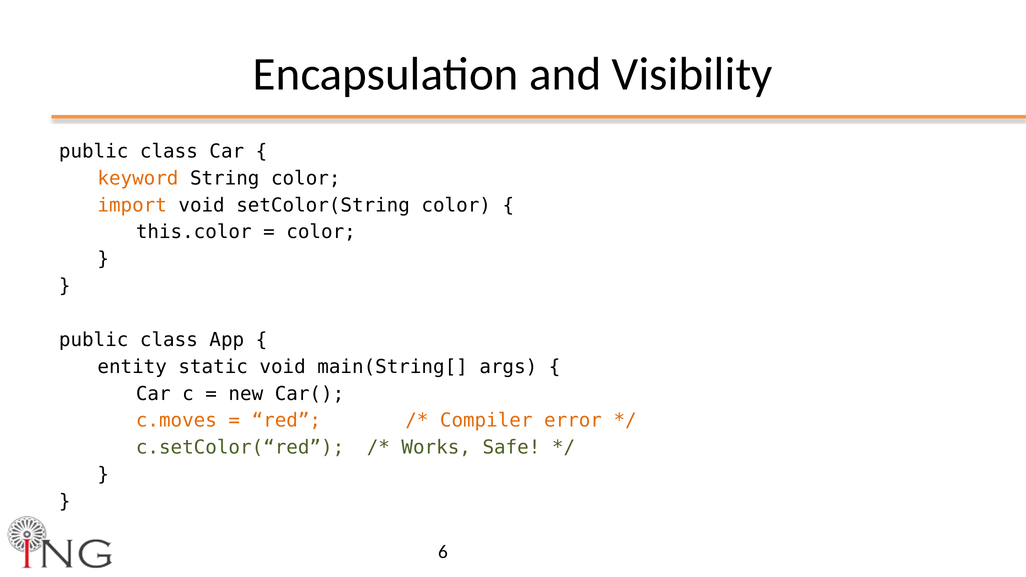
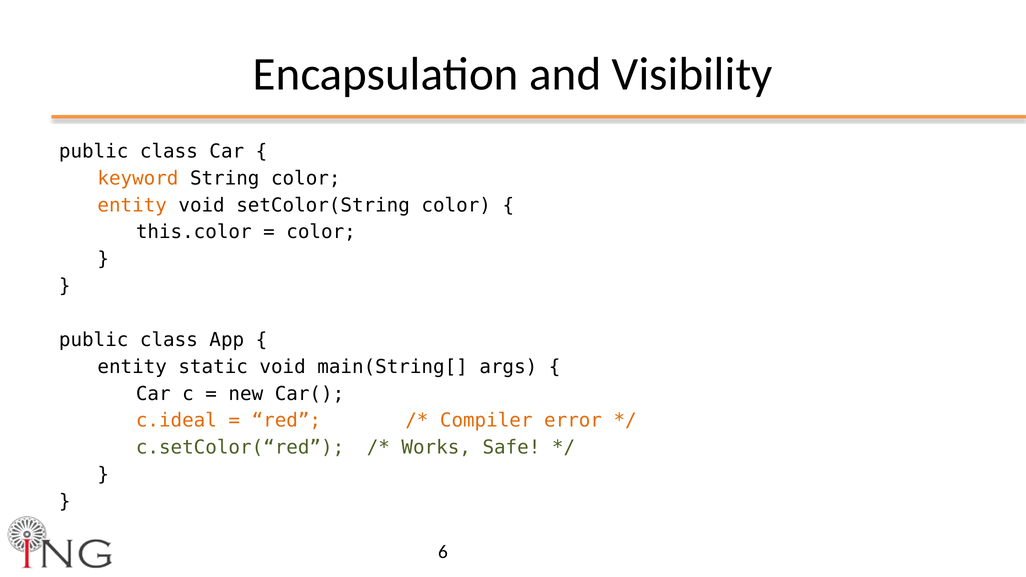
import: import -> entity (132, 205)
c.moves: c.moves -> c.ideal (176, 421)
